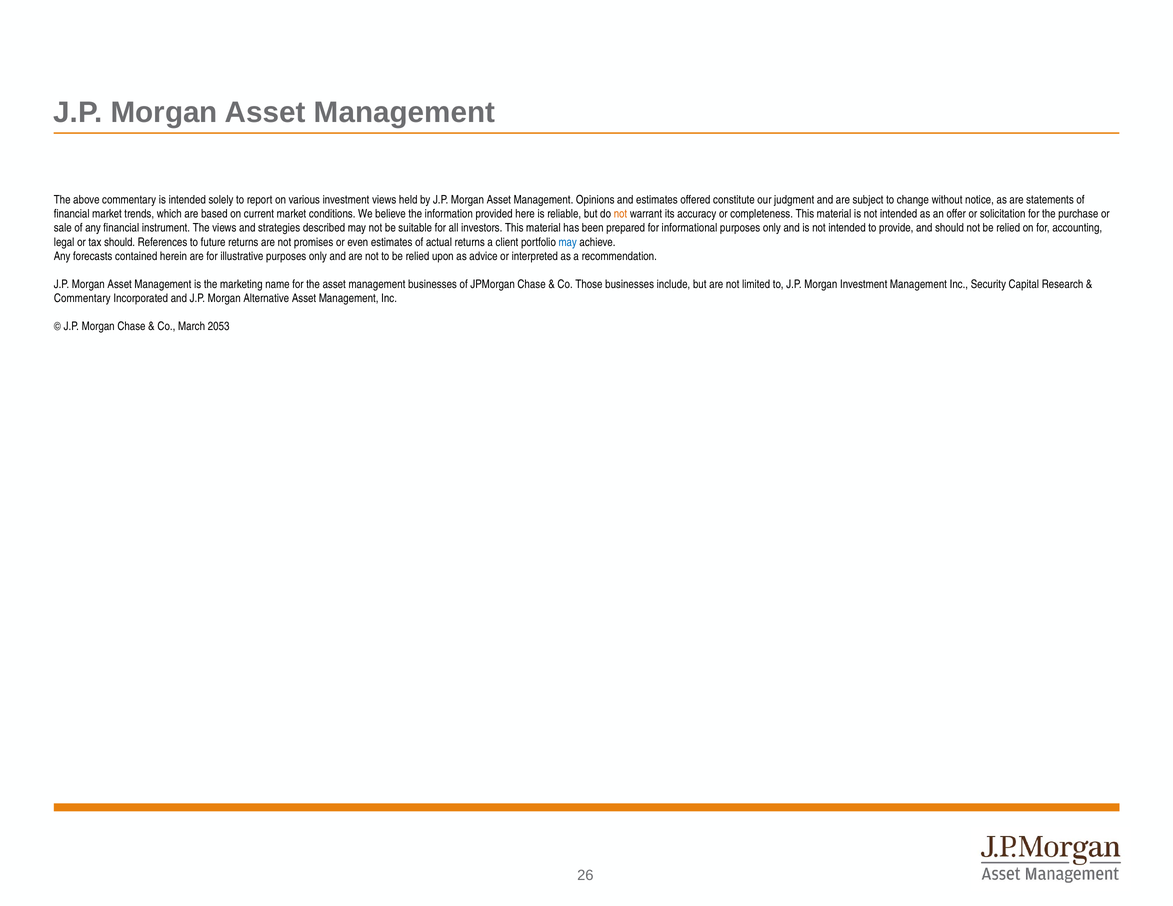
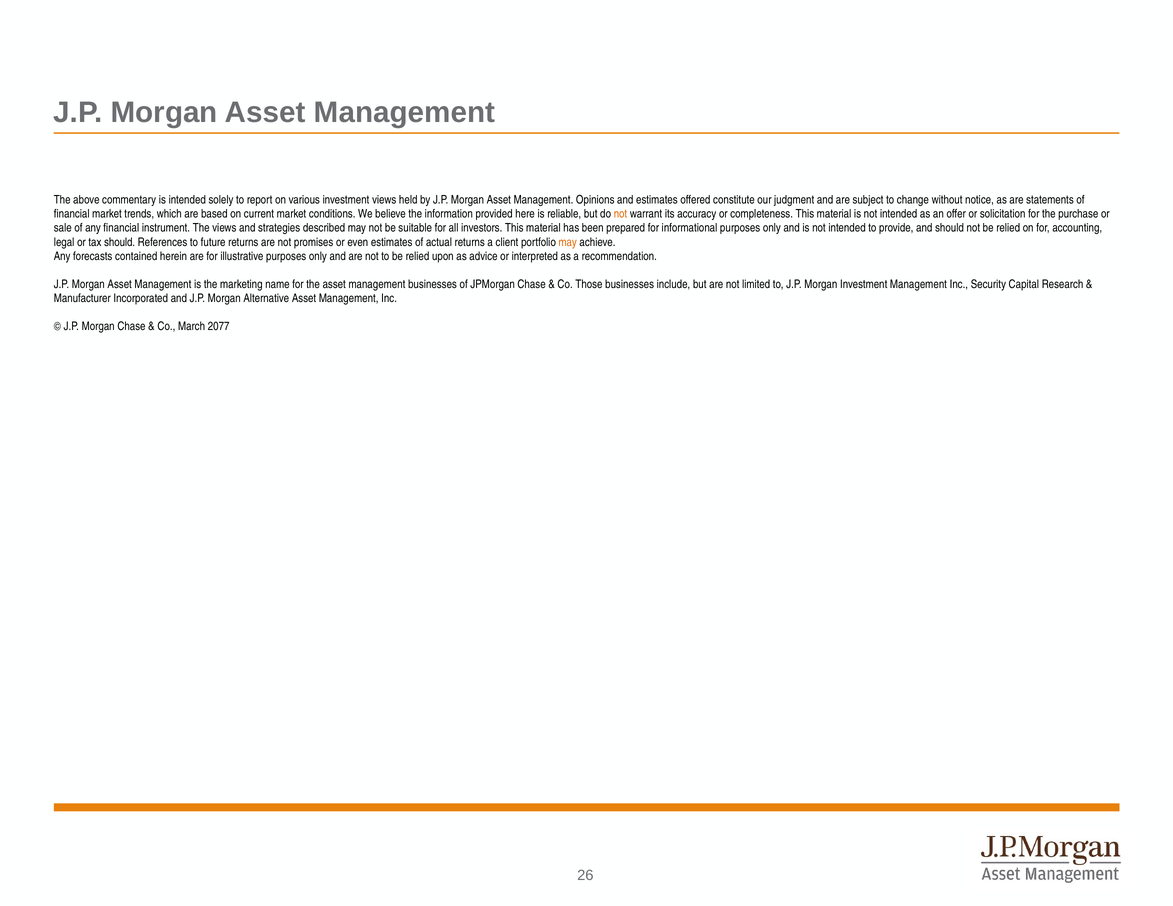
may colour: blue -> orange (568, 242)
Commentary: Commentary -> Manufacturer (82, 298)
2053: 2053 -> 2077 (219, 326)
